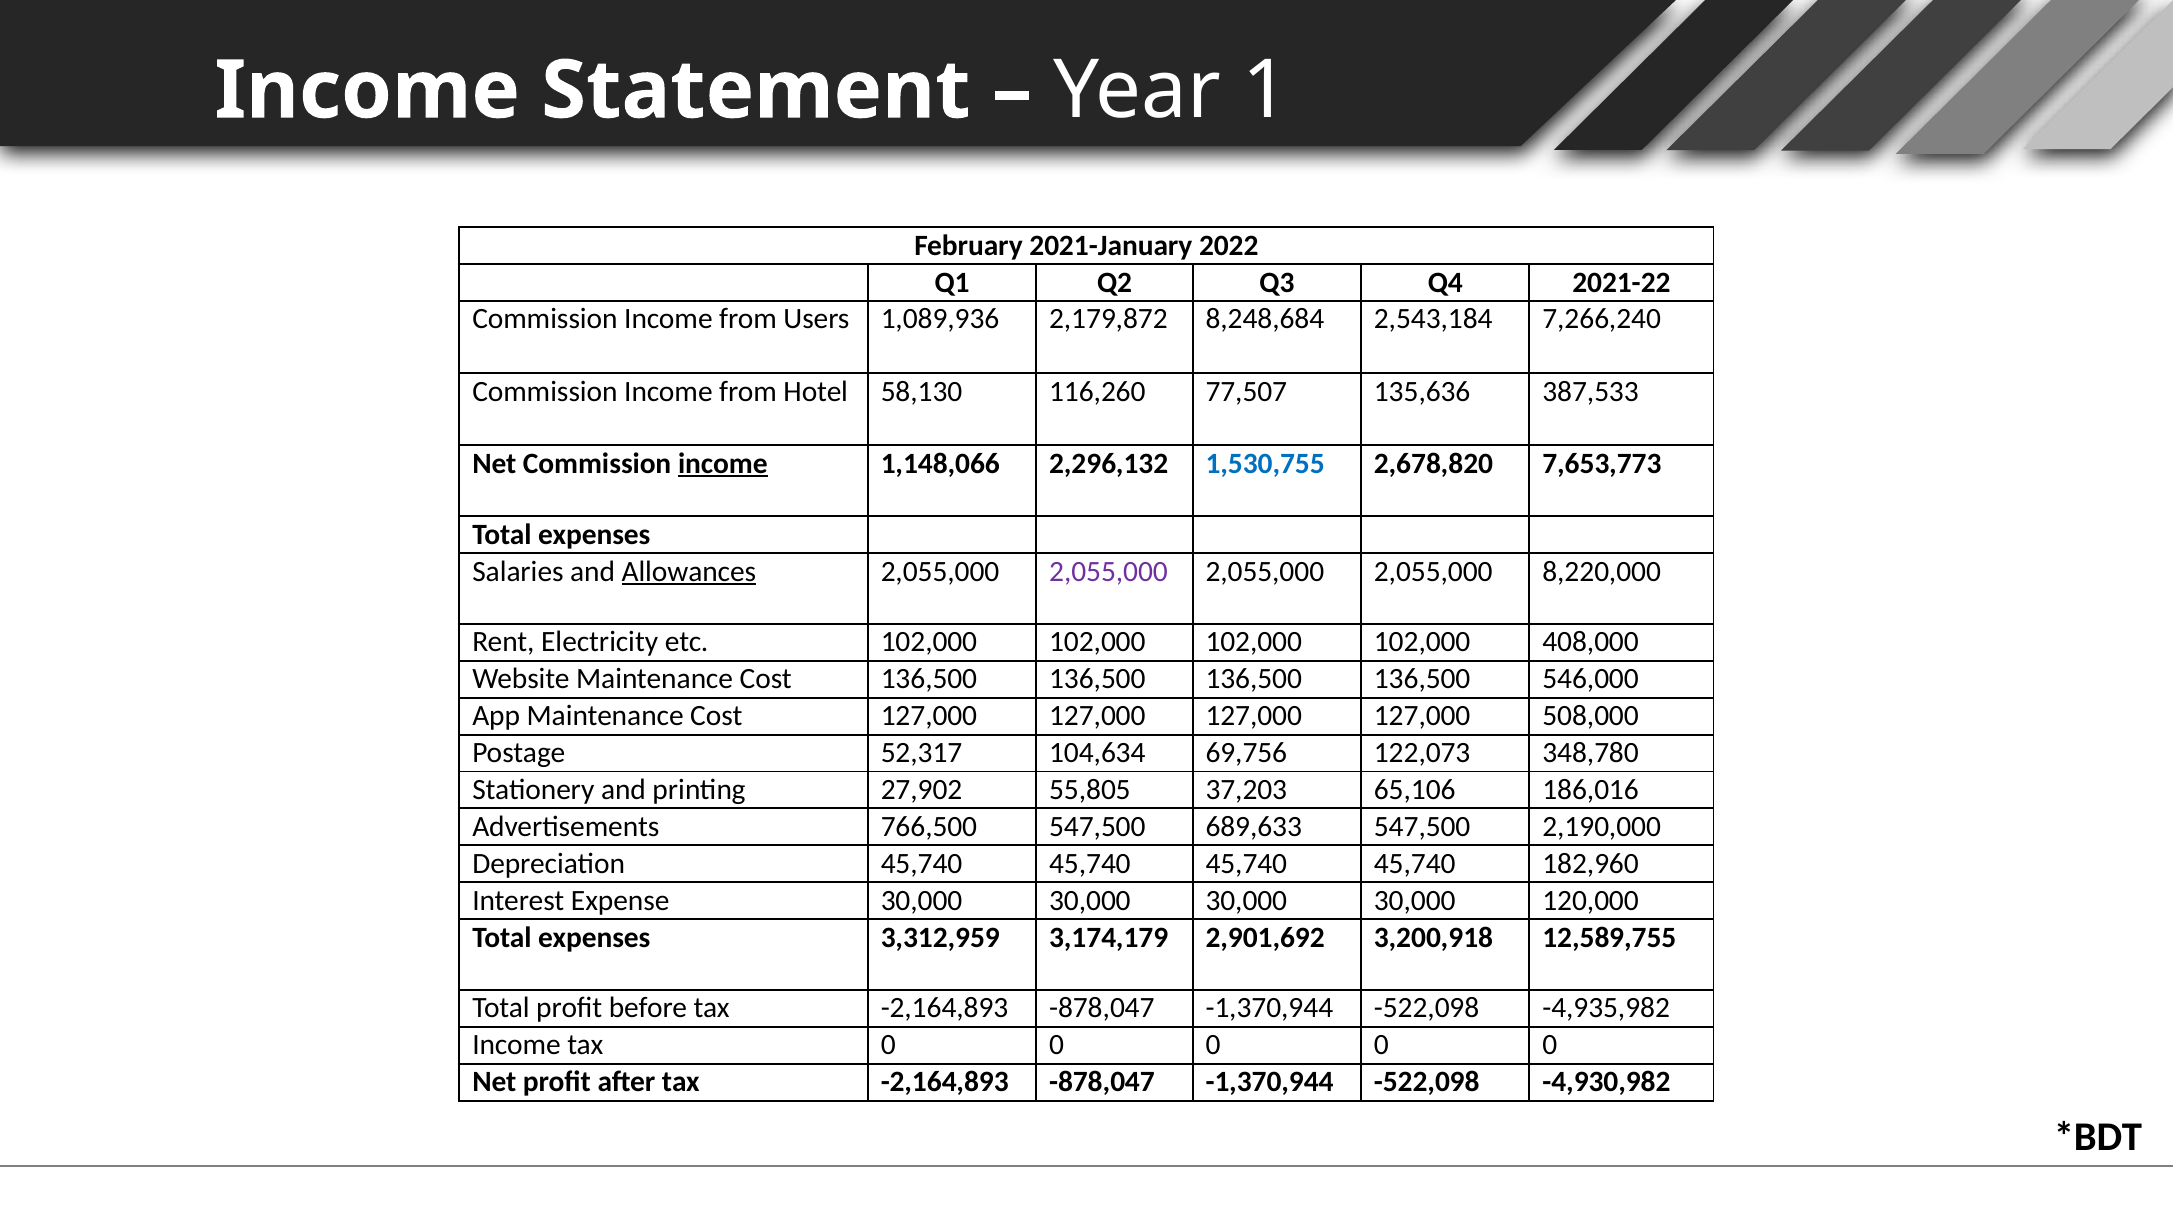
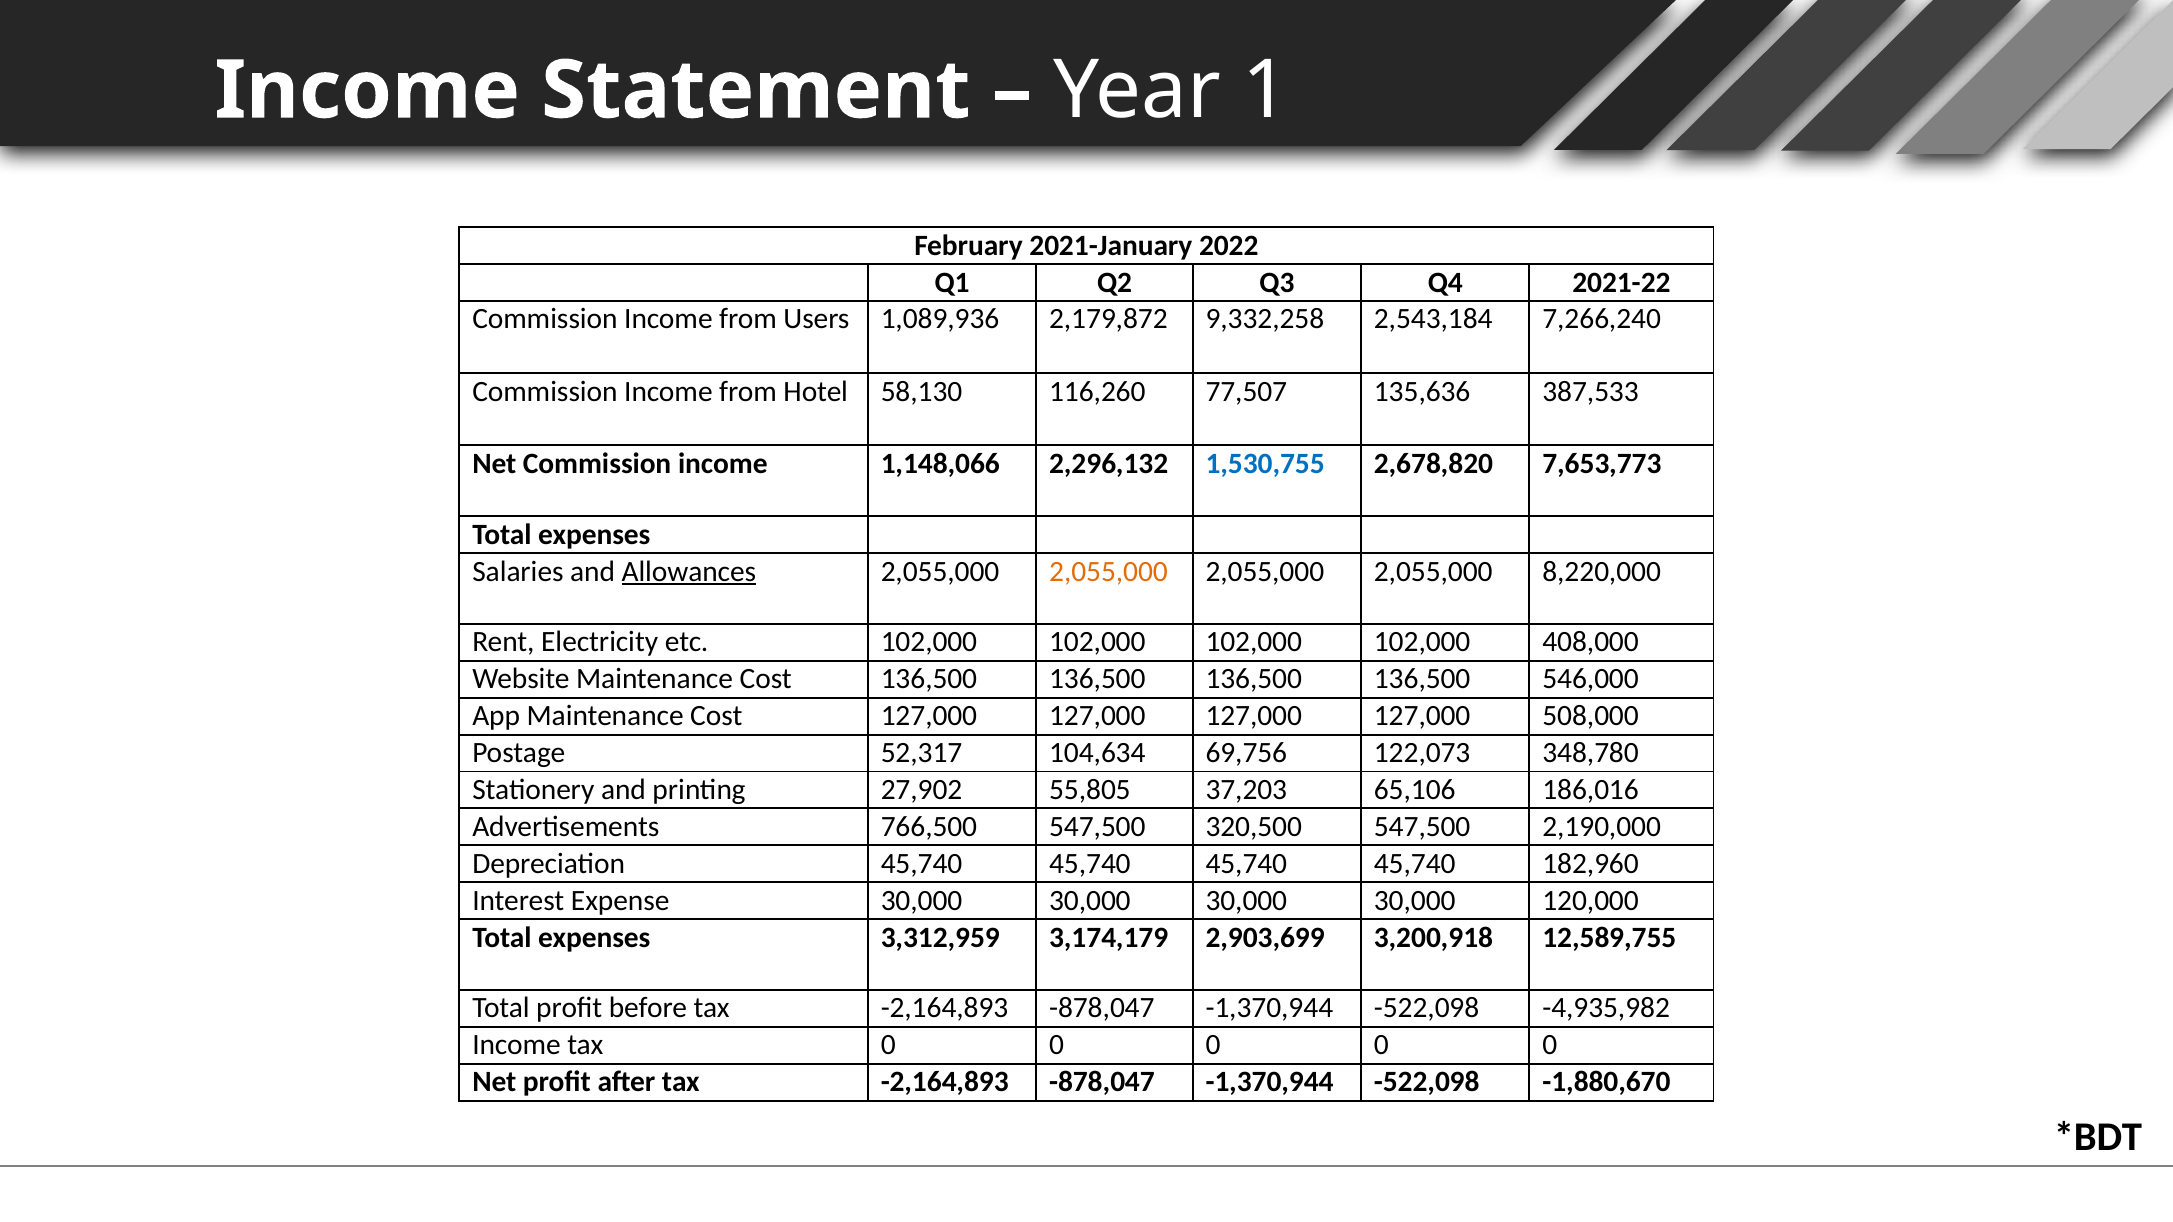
8,248,684: 8,248,684 -> 9,332,258 (1265, 319)
income underline: present -> none (723, 464)
2,055,000 colour: purple -> orange (1109, 571)
689,633: 689,633 -> 320,500 (1254, 827)
2,901,692: 2,901,692 -> 2,903,699 (1265, 938)
-4,930,982: -4,930,982 -> -1,880,670 (1606, 1082)
